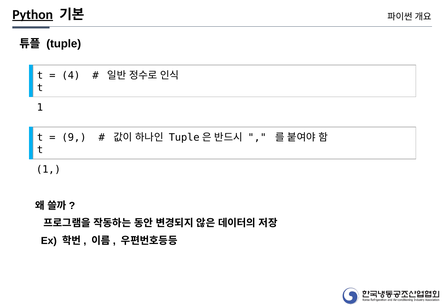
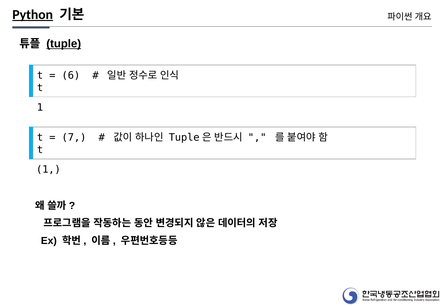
tuple underline: none -> present (64, 44)
4: 4 -> 6 (71, 76)
9: 9 -> 7 (74, 138)
